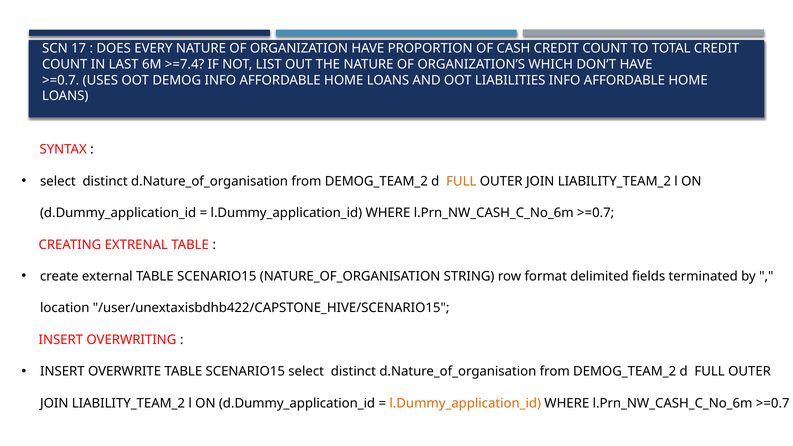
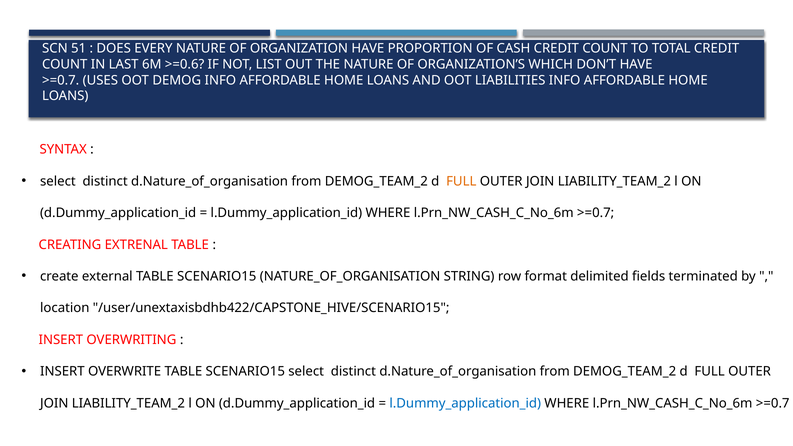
17: 17 -> 51 (79, 49)
>=7.4: >=7.4 -> >=0.6 (185, 64)
l.Dummy_application_id colour: orange -> blue (465, 403)
